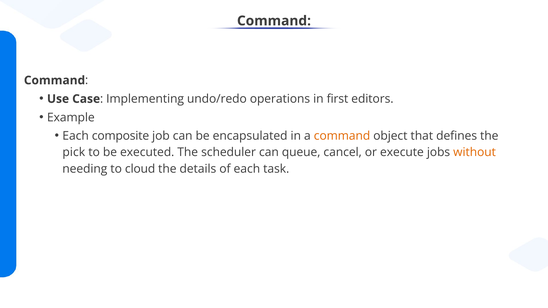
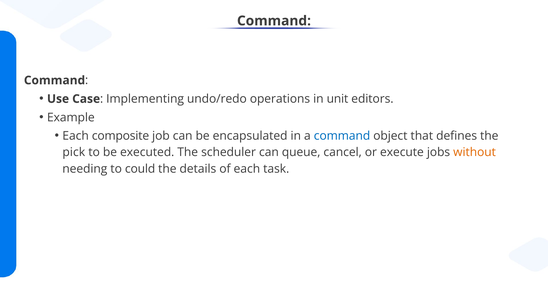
first: first -> unit (338, 99)
command colour: orange -> blue (342, 136)
cloud: cloud -> could (140, 169)
